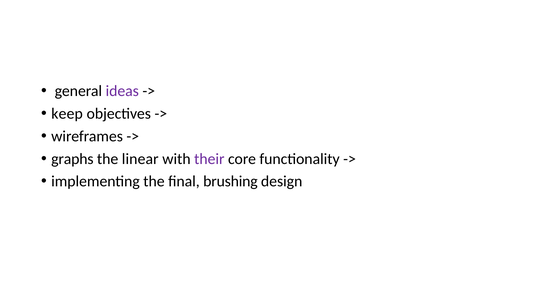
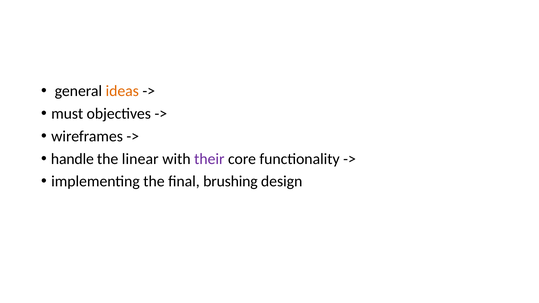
ideas colour: purple -> orange (122, 91)
keep: keep -> must (67, 114)
graphs: graphs -> handle (72, 159)
